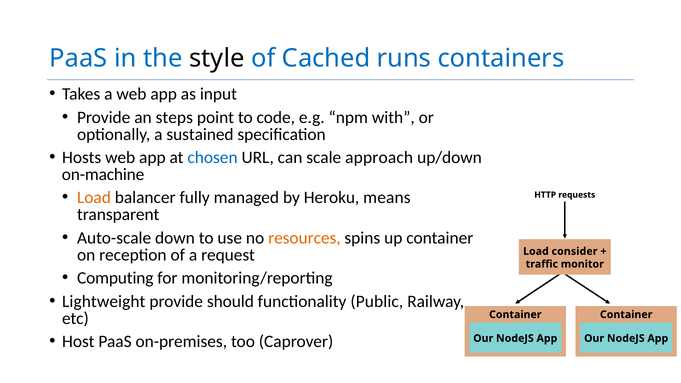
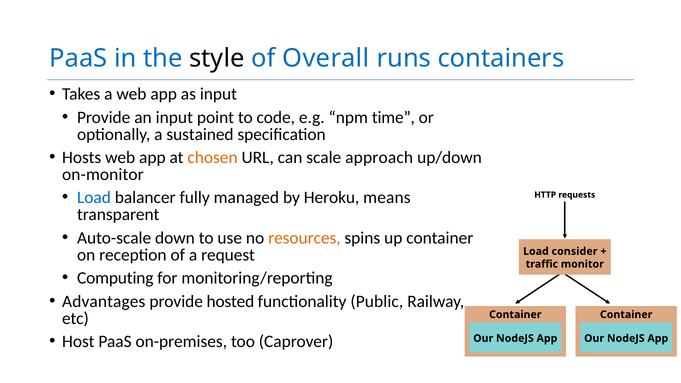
Cached: Cached -> Overall (326, 59)
an steps: steps -> input (174, 117)
with: with -> time (393, 117)
chosen colour: blue -> orange (213, 158)
on-machine: on-machine -> on-monitor (103, 175)
Load colour: orange -> blue (94, 198)
Lightweight: Lightweight -> Advantages (104, 301)
should: should -> hosted (230, 301)
